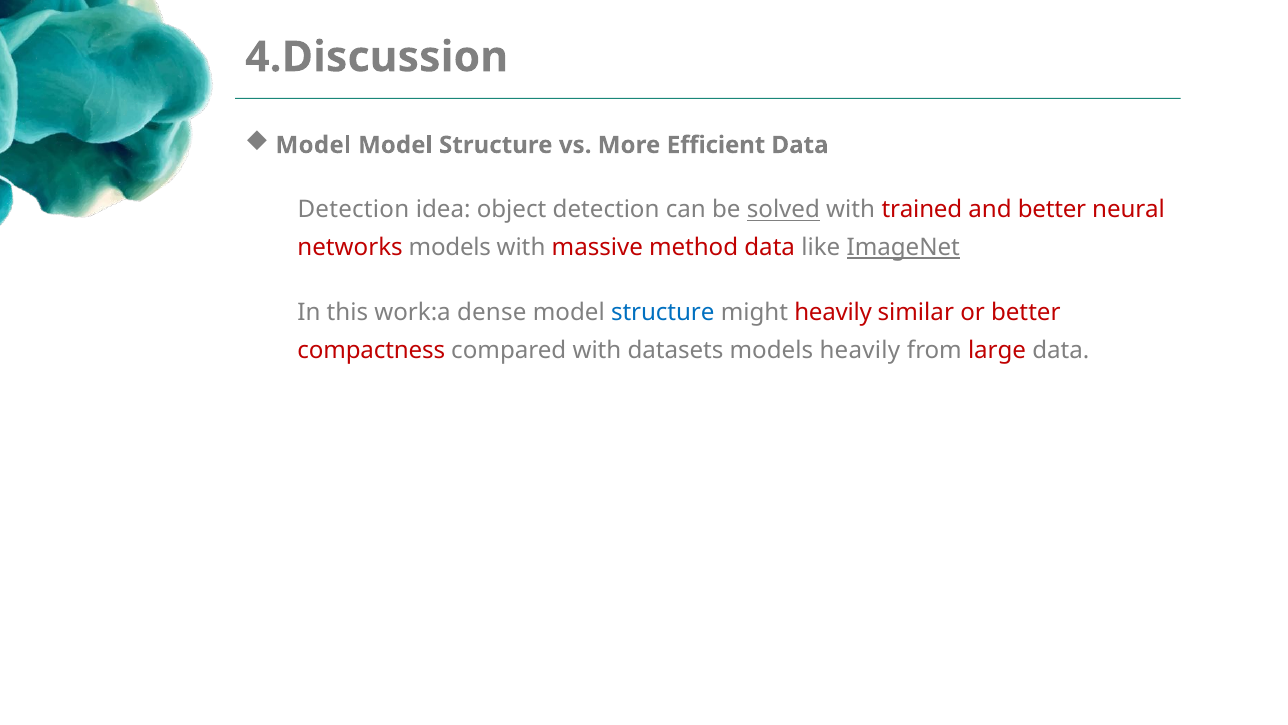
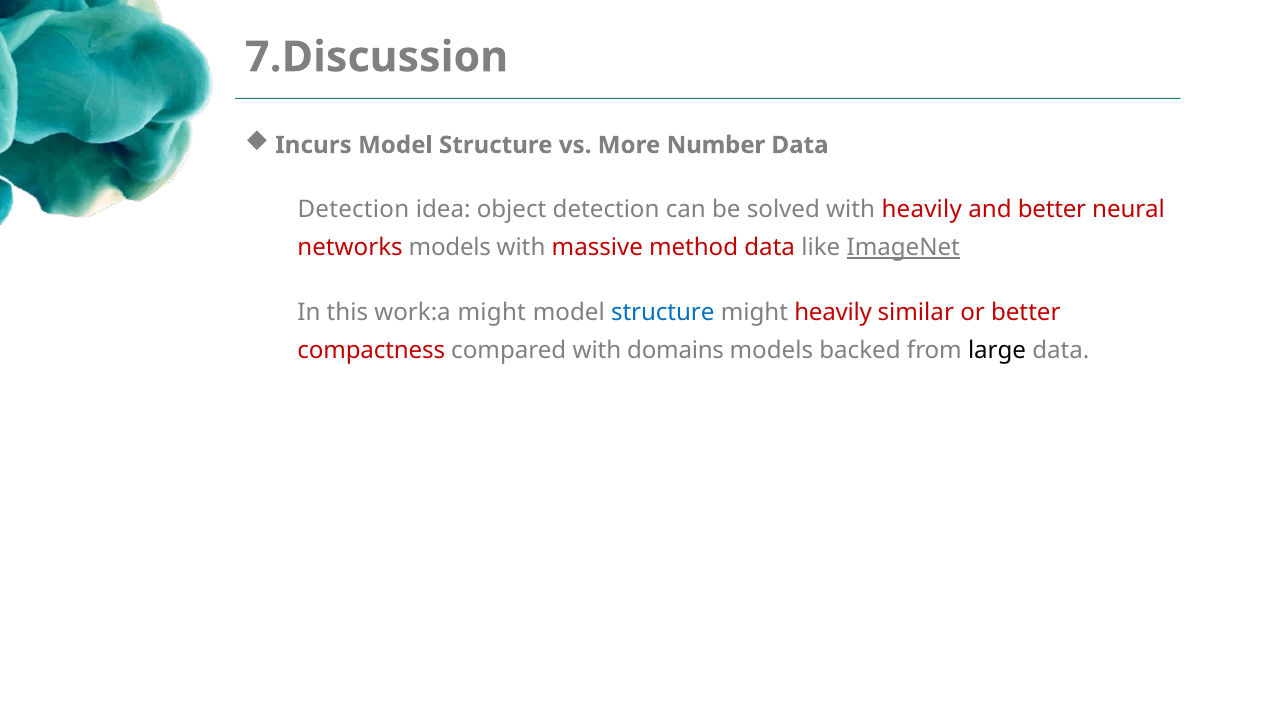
4.Discussion: 4.Discussion -> 7.Discussion (377, 57)
Model: Model -> Incurs (313, 145)
Efficient: Efficient -> Number (716, 145)
solved underline: present -> none (783, 210)
with trained: trained -> heavily (922, 210)
work:a dense: dense -> might (492, 313)
datasets: datasets -> domains (676, 350)
models heavily: heavily -> backed (860, 350)
large colour: red -> black (997, 350)
